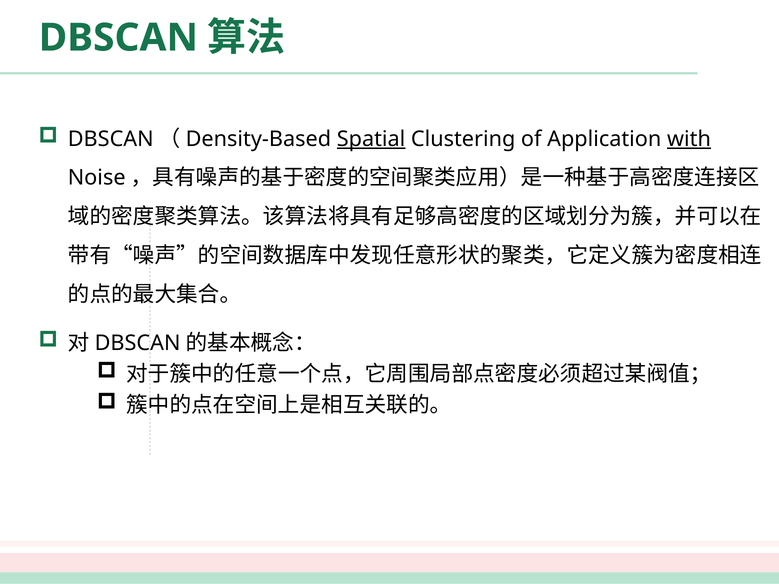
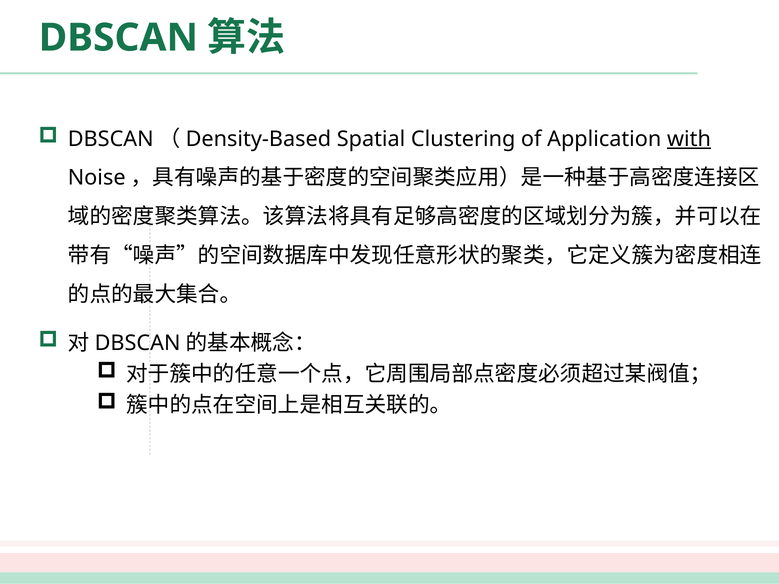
Spatial underline: present -> none (371, 139)
